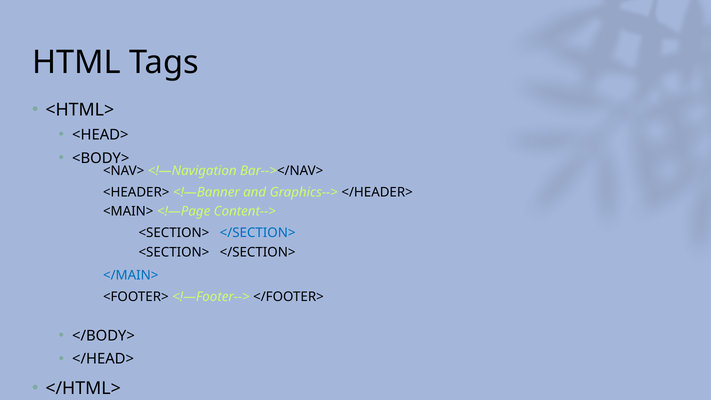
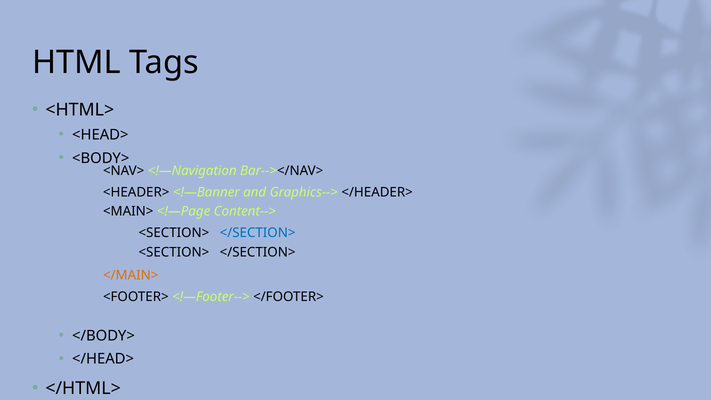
</MAIN> colour: blue -> orange (131, 275)
